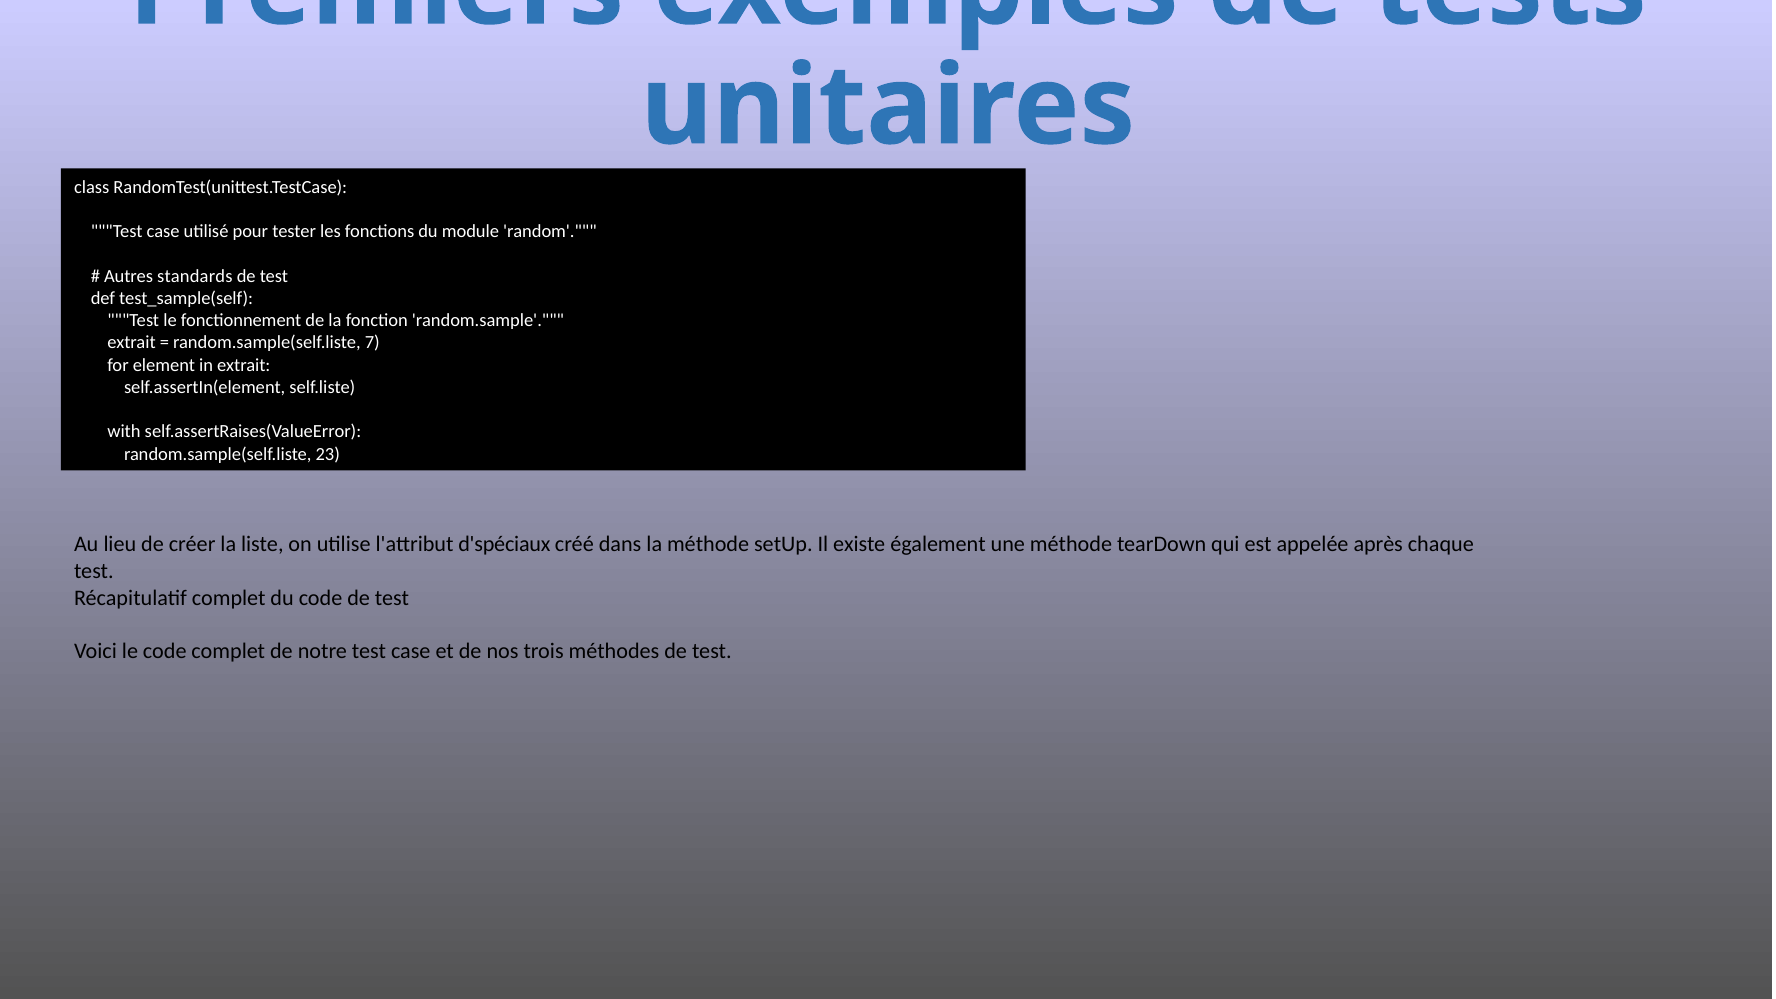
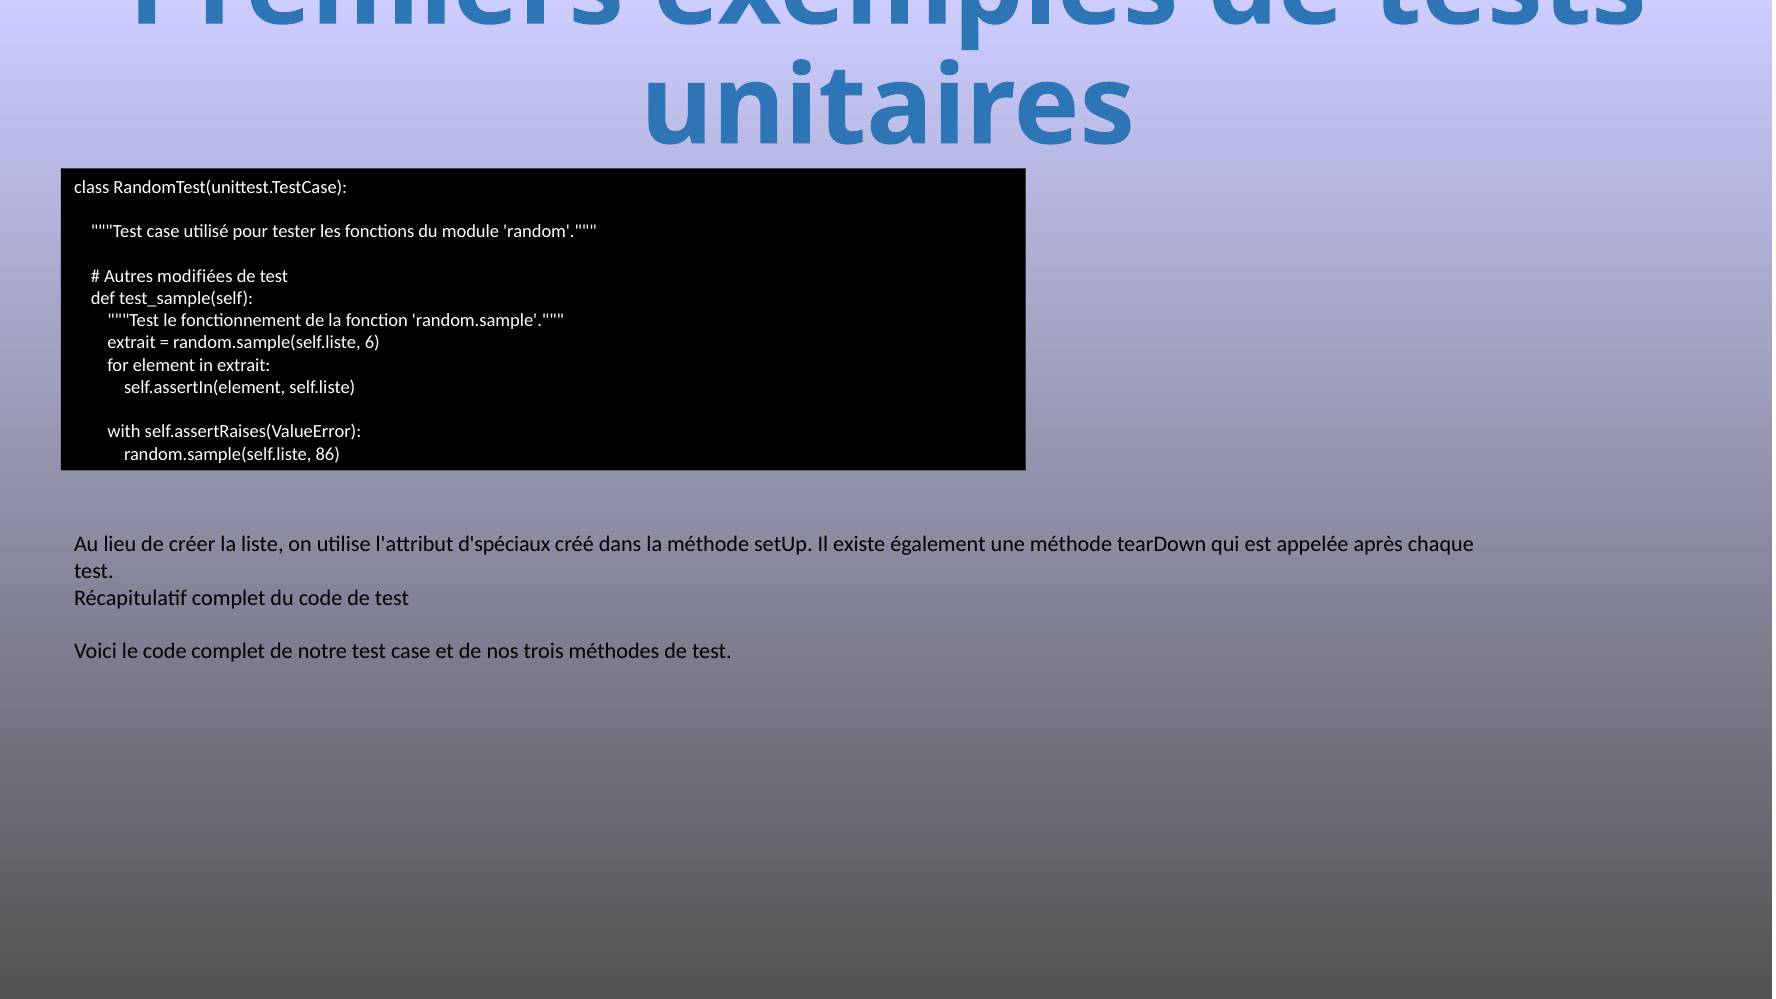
standards: standards -> modifiées (195, 276)
7: 7 -> 6 (372, 343)
23: 23 -> 86 (328, 454)
